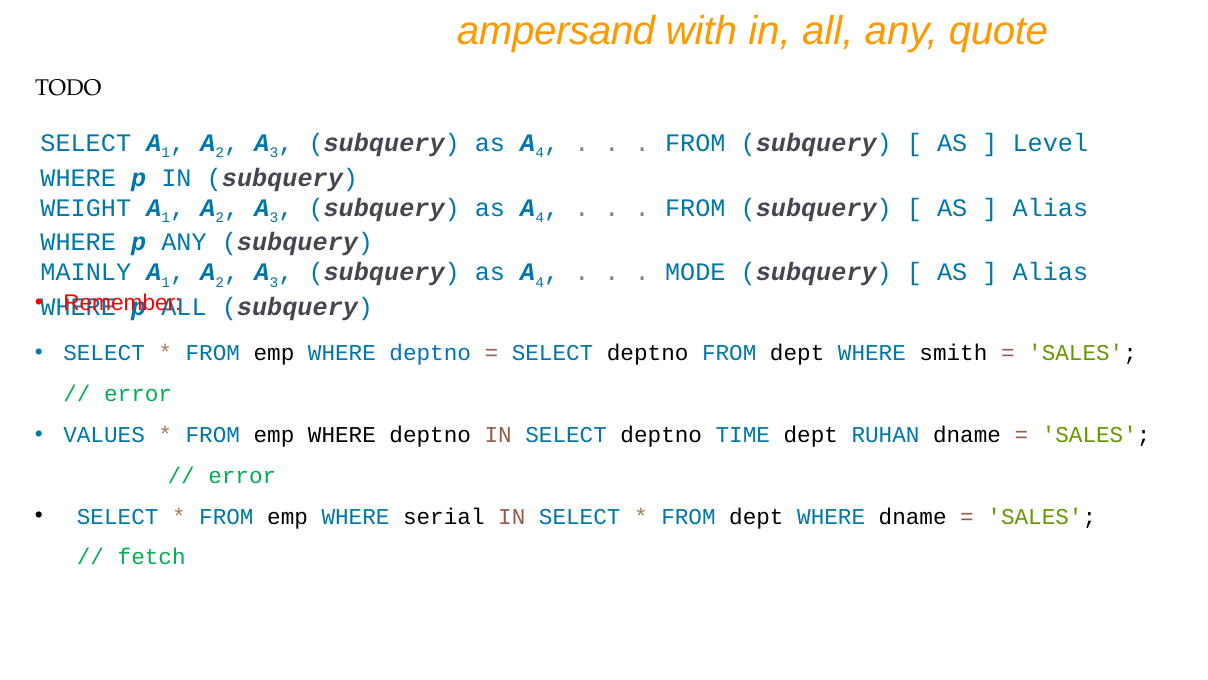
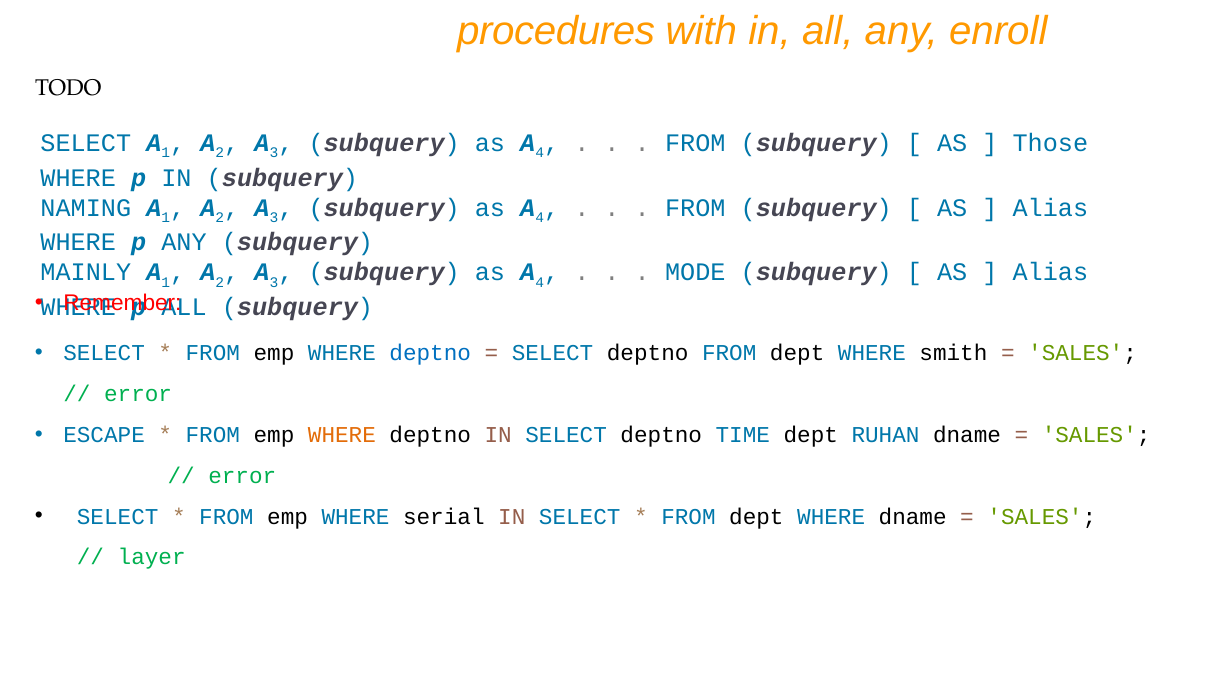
ampersand: ampersand -> procedures (556, 31)
quote: quote -> enroll (998, 31)
Level: Level -> Those (1050, 143)
WEIGHT: WEIGHT -> NAMING (86, 208)
VALUES: VALUES -> ESCAPE (104, 435)
WHERE colour: black -> orange (342, 435)
fetch: fetch -> layer (152, 557)
